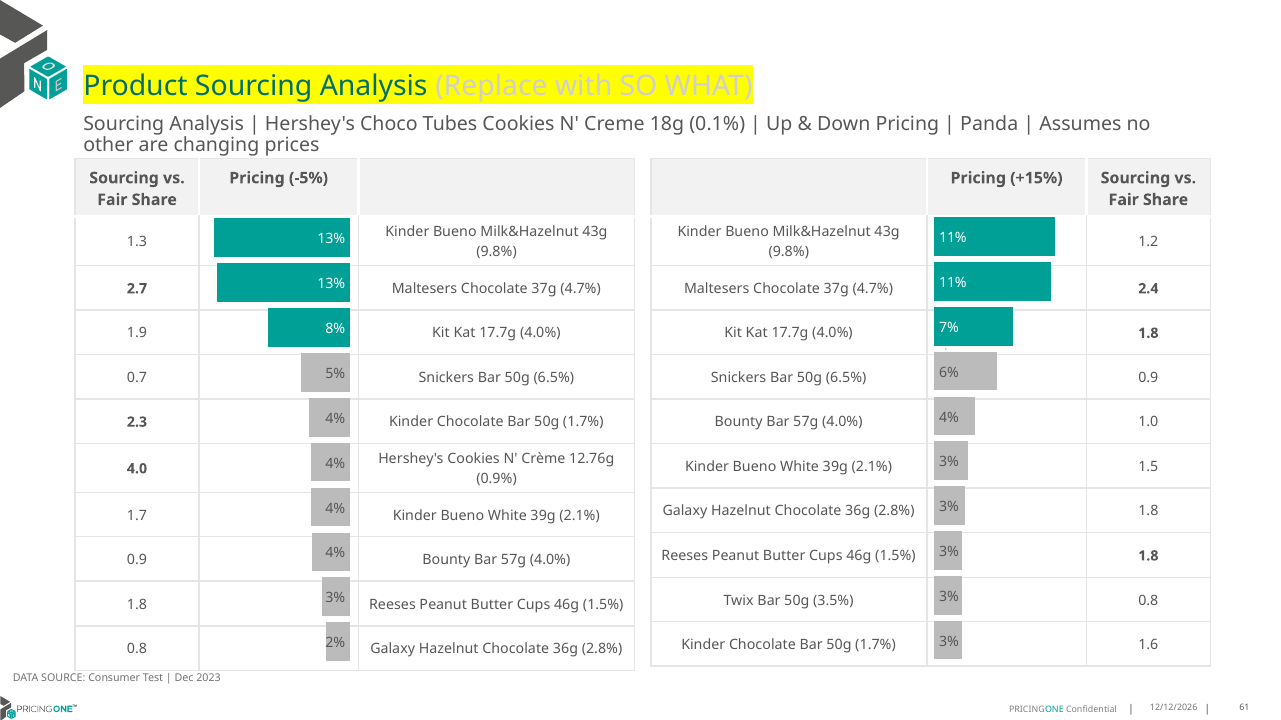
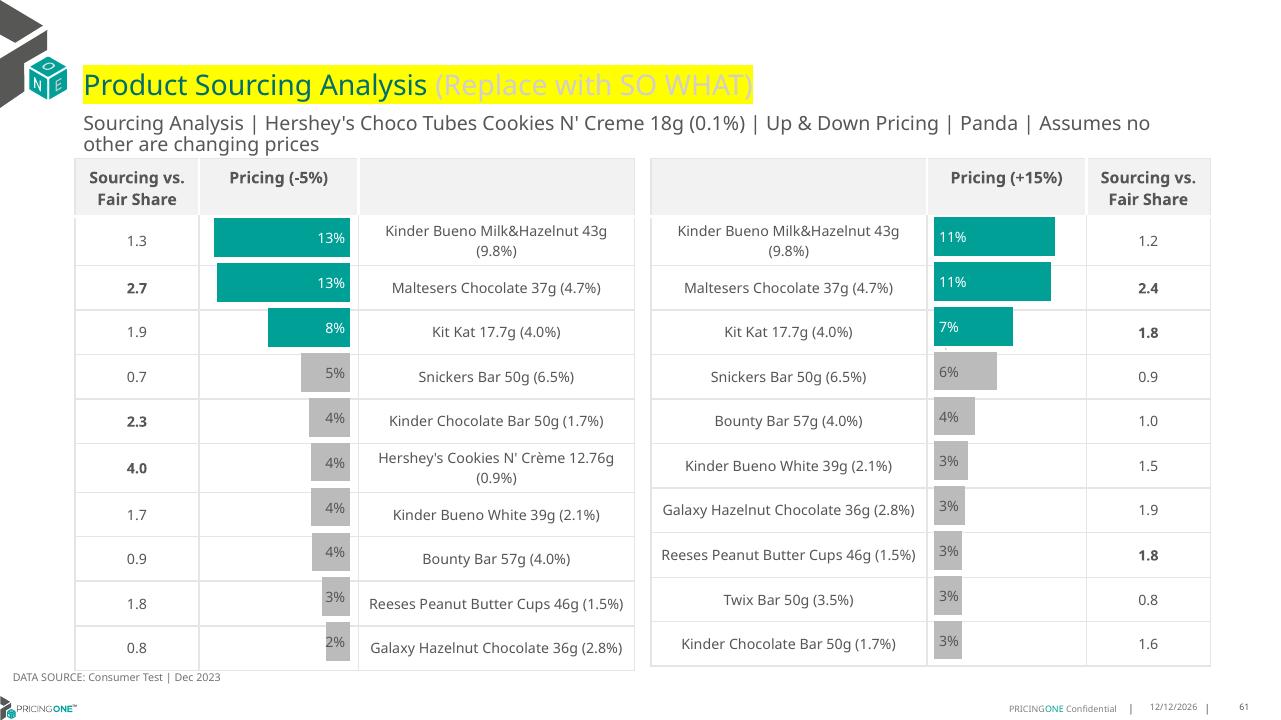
2.8% 1.8: 1.8 -> 1.9 (1148, 511)
